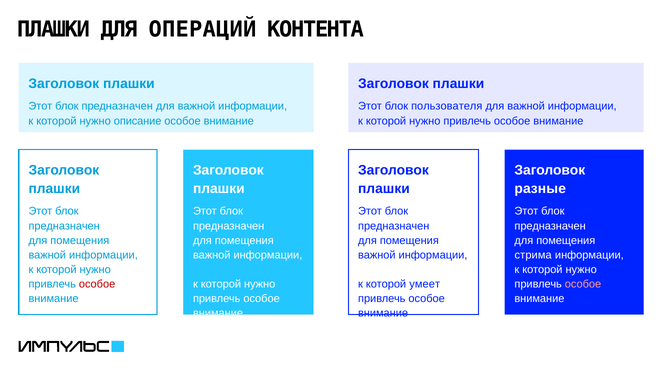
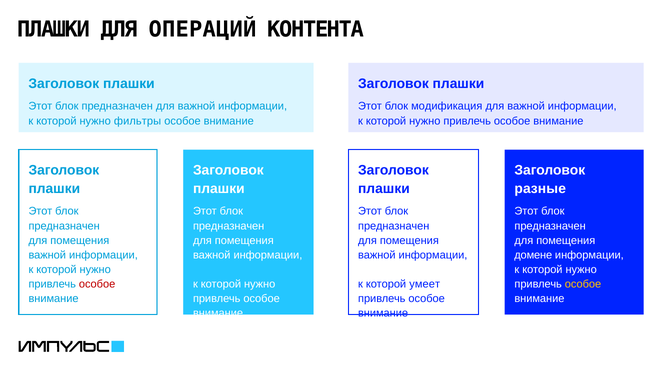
пользователя: пользователя -> модификация (447, 106)
описание: описание -> фильтры (138, 121)
стрима: стрима -> домене (533, 255)
особое colour: pink -> yellow (583, 284)
